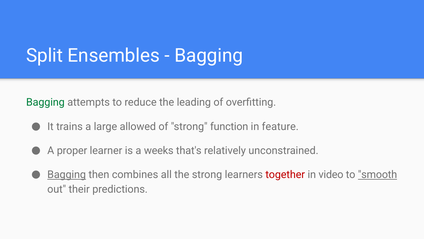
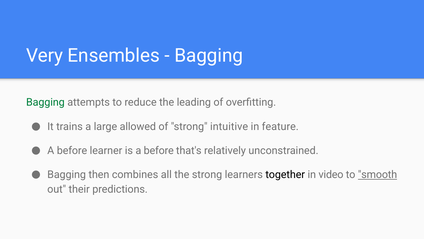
Split: Split -> Very (45, 56)
function: function -> intuitive (229, 126)
proper: proper -> before (72, 150)
is a weeks: weeks -> before (159, 150)
Bagging underline: present -> none (67, 174)
together colour: red -> black (285, 174)
